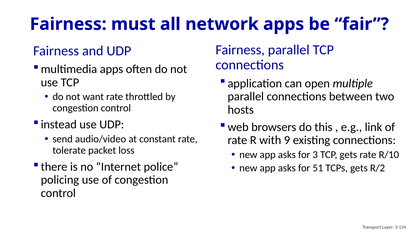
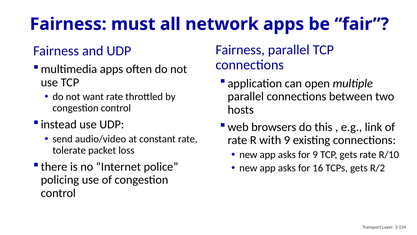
for 3: 3 -> 9 (315, 154)
51: 51 -> 16 (318, 168)
